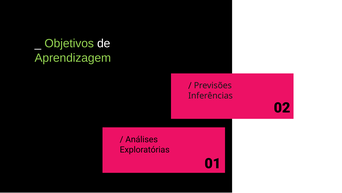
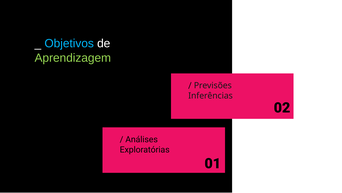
Objetivos colour: light green -> light blue (69, 43)
